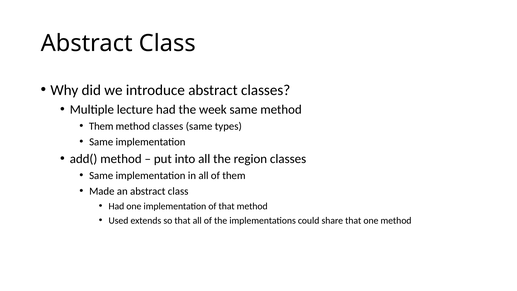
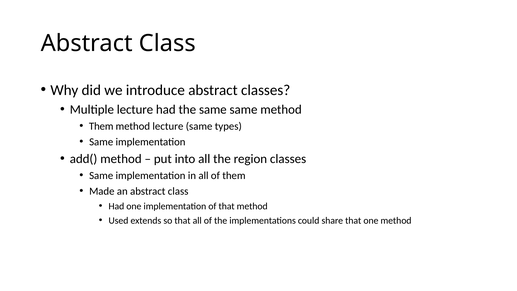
the week: week -> same (213, 109)
method classes: classes -> lecture (168, 126)
